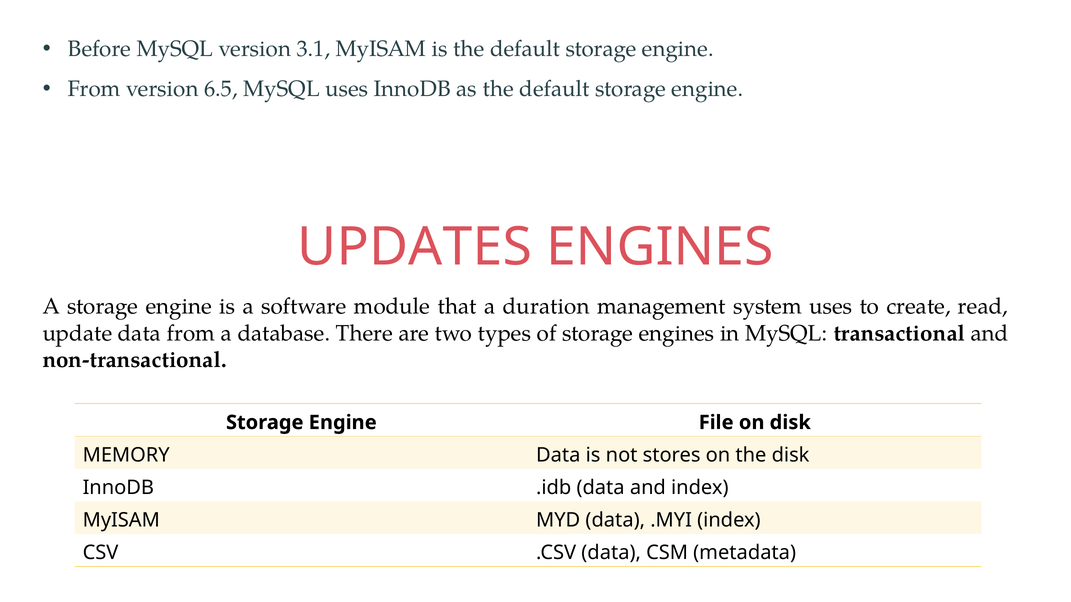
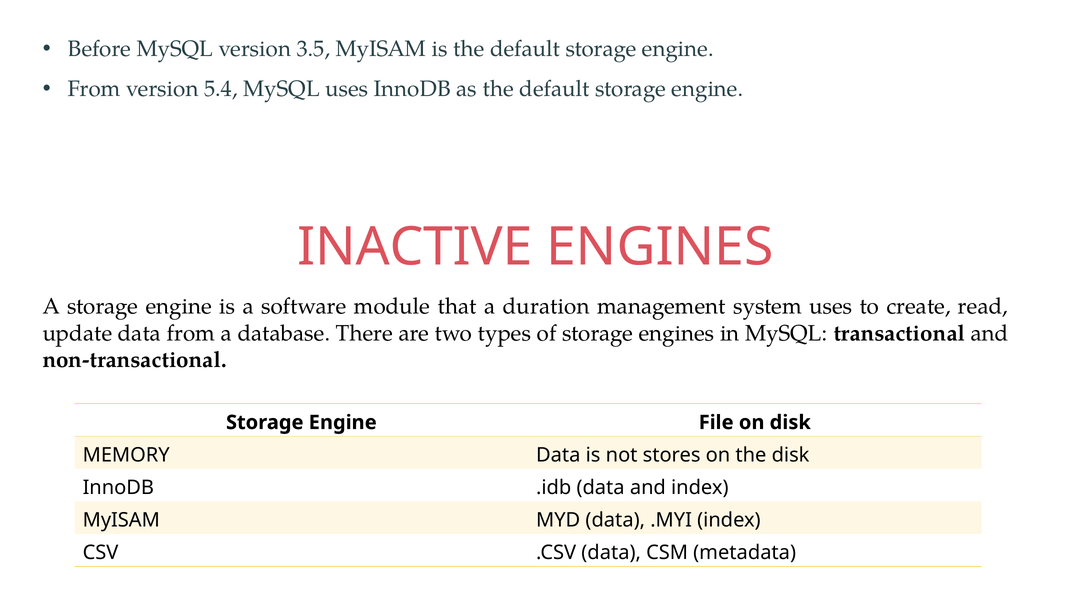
3.1: 3.1 -> 3.5 (313, 49)
6.5: 6.5 -> 5.4 (221, 89)
UPDATES: UPDATES -> INACTIVE (415, 247)
